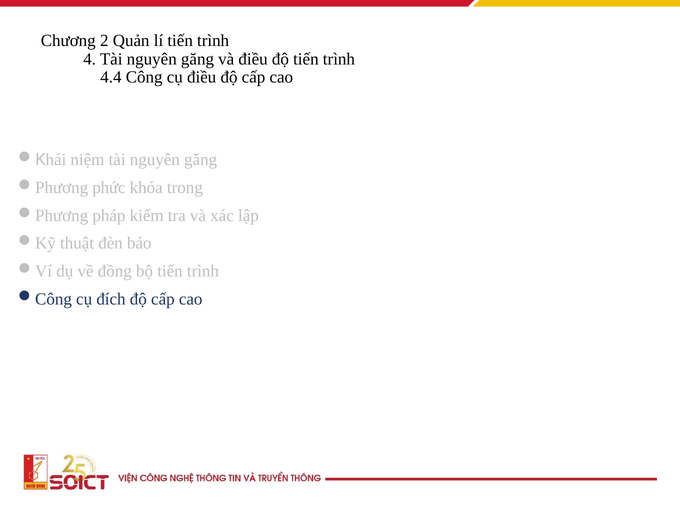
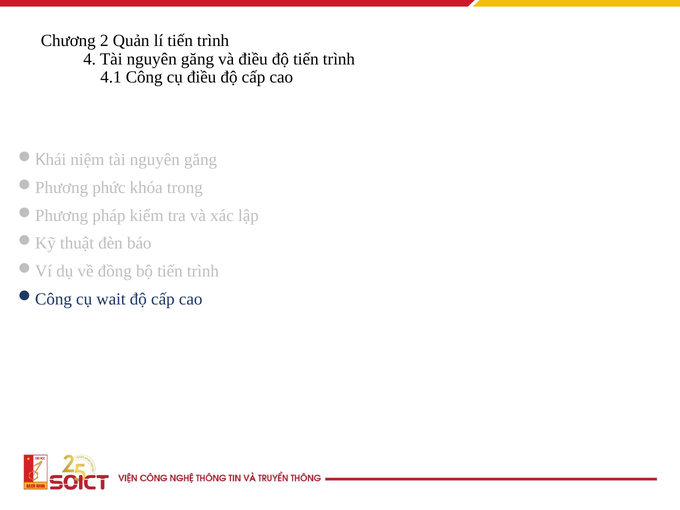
4.4: 4.4 -> 4.1 (111, 77)
đích: đích -> wait (111, 299)
